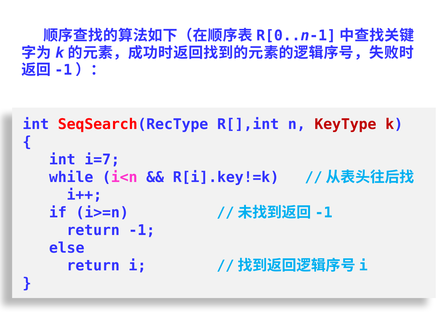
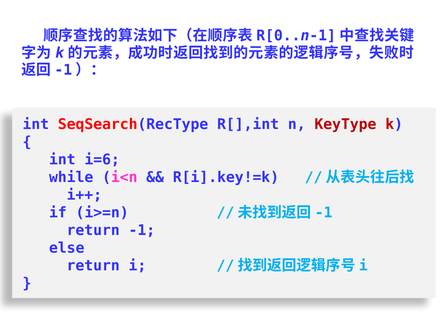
i=7: i=7 -> i=6 (102, 160)
